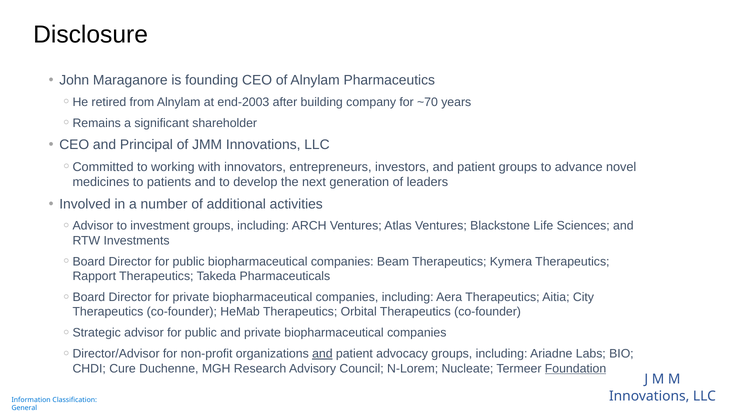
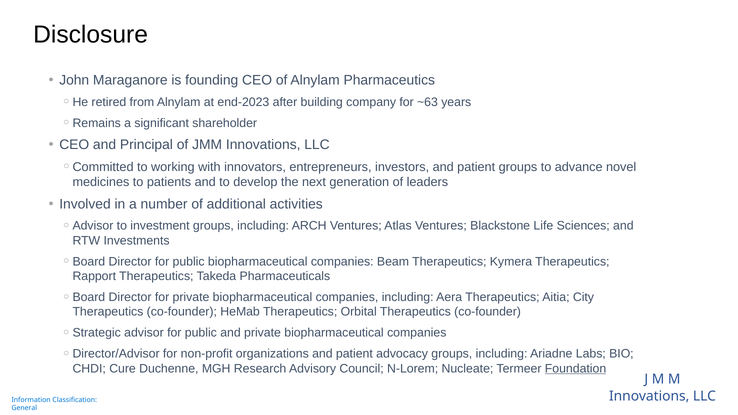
end-2003: end-2003 -> end-2023 (243, 102)
~70: ~70 -> ~63 (427, 102)
and underline: present -> none (322, 354)
